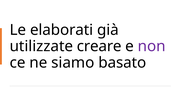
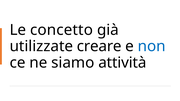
elaborati: elaborati -> concetto (61, 30)
non colour: purple -> blue (152, 46)
basato: basato -> attività (122, 63)
